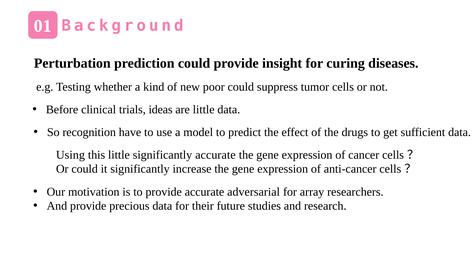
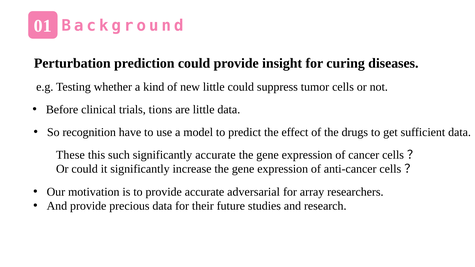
new poor: poor -> little (214, 87)
ideas: ideas -> tions (160, 110)
Using: Using -> These (70, 155)
this little: little -> such (119, 155)
